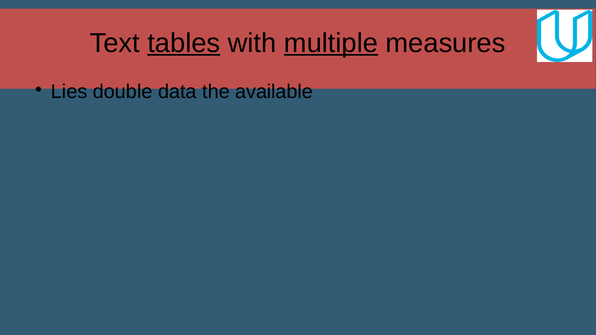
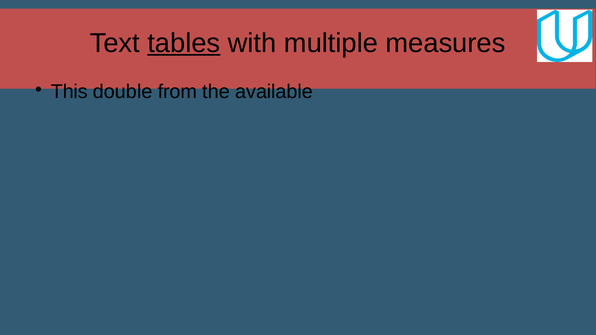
multiple underline: present -> none (331, 43)
Lies: Lies -> This (69, 92)
data: data -> from (177, 92)
